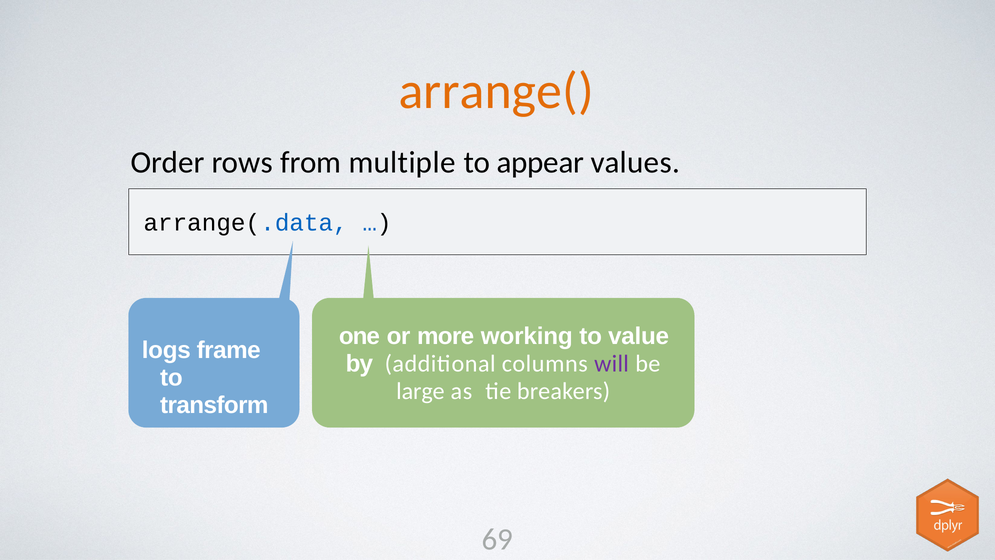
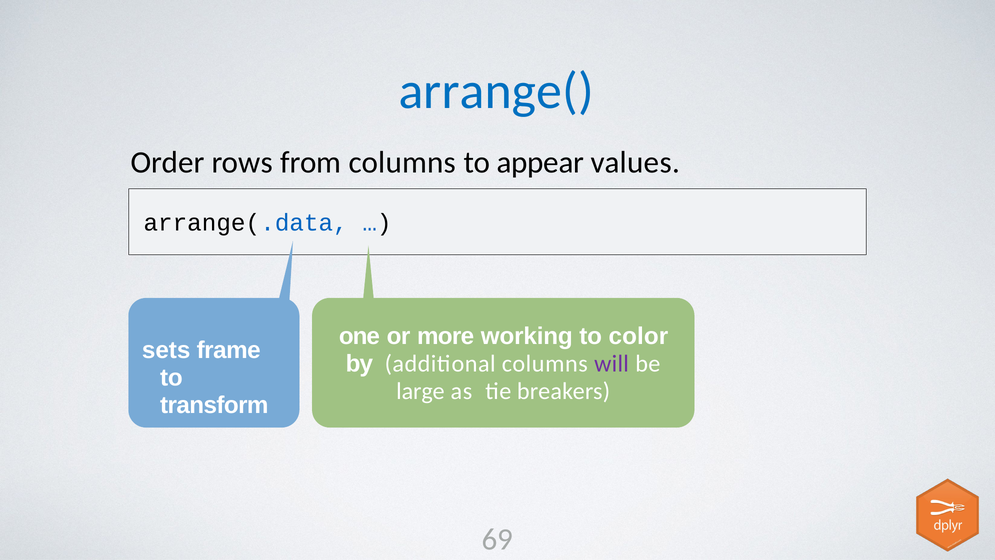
arrange( colour: orange -> blue (496, 91)
from multiple: multiple -> columns (402, 162)
value: value -> color (638, 336)
logs: logs -> sets (166, 350)
